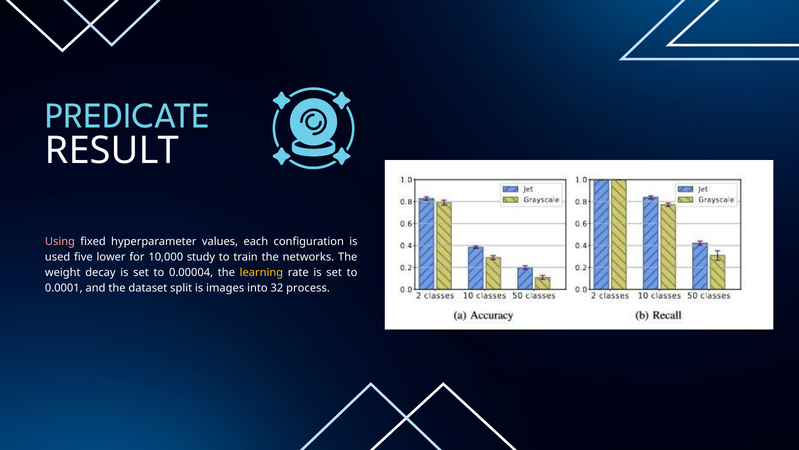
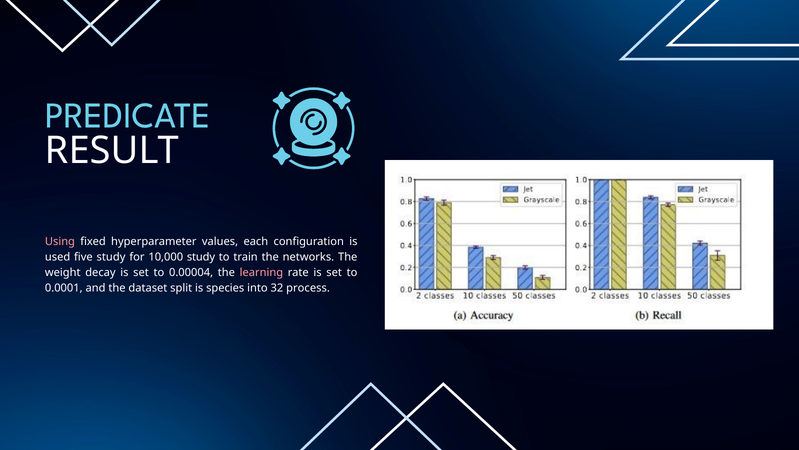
five lower: lower -> study (111, 257)
learning colour: yellow -> pink (261, 272)
images: images -> species (225, 288)
